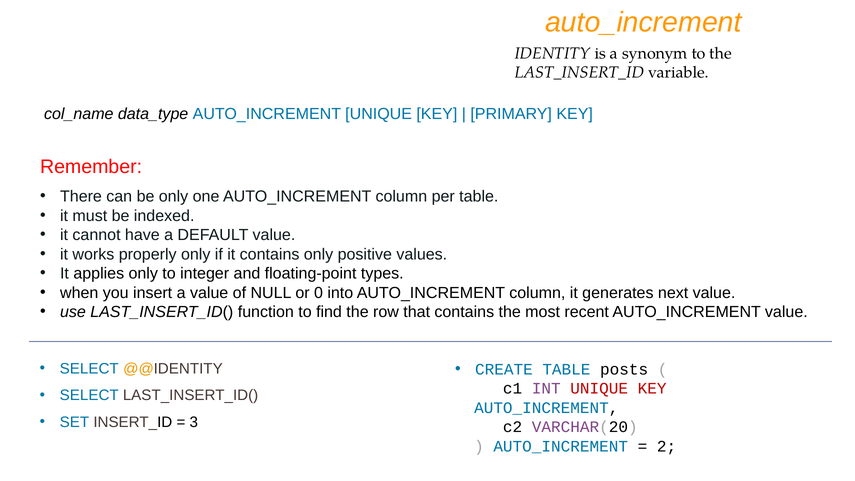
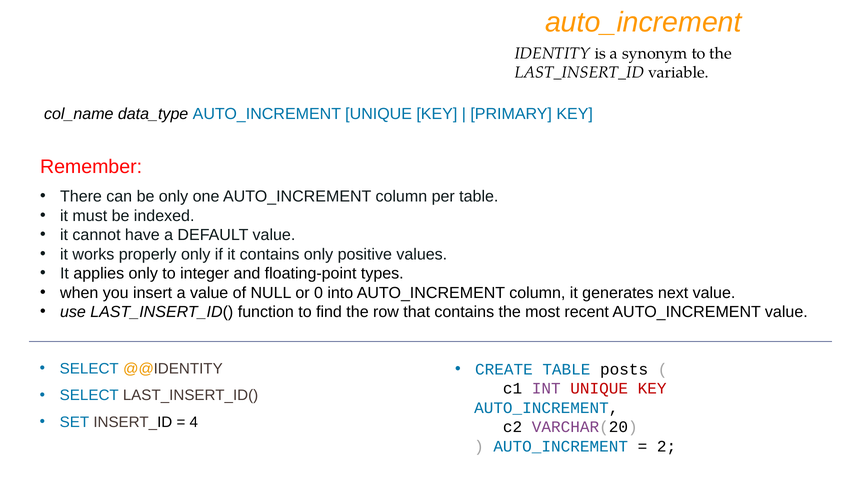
3: 3 -> 4 (194, 422)
